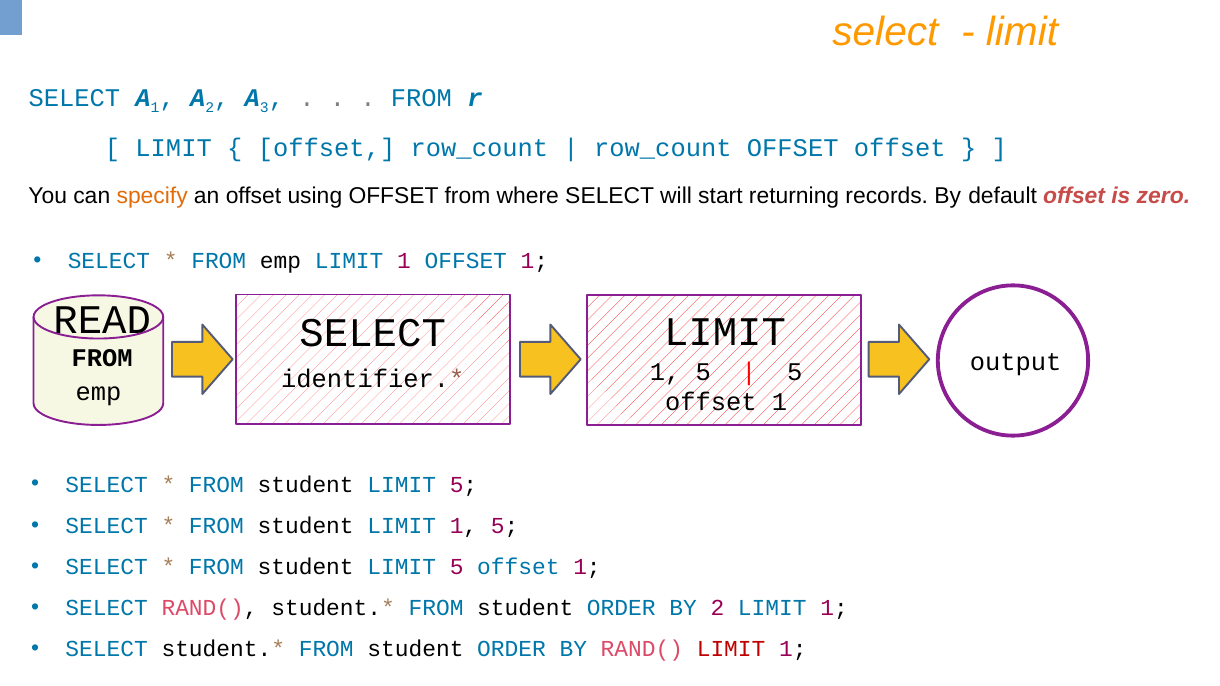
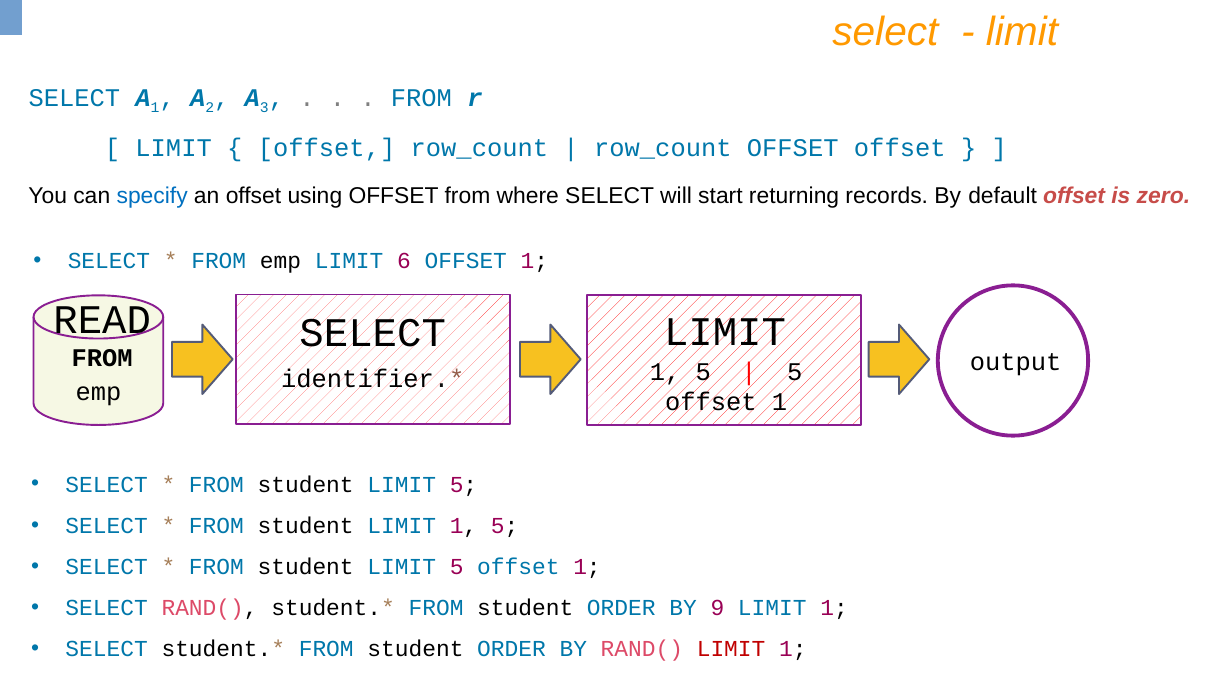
specify colour: orange -> blue (152, 196)
emp LIMIT 1: 1 -> 6 (404, 261)
BY 2: 2 -> 9 (717, 608)
